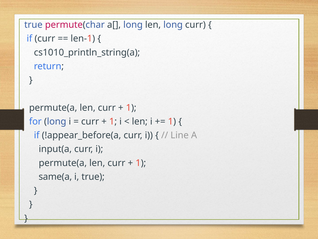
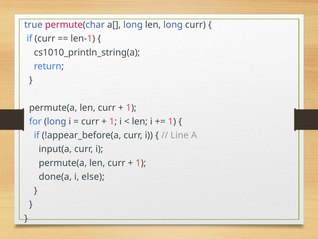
same(a: same(a -> done(a (55, 176)
i true: true -> else (93, 176)
